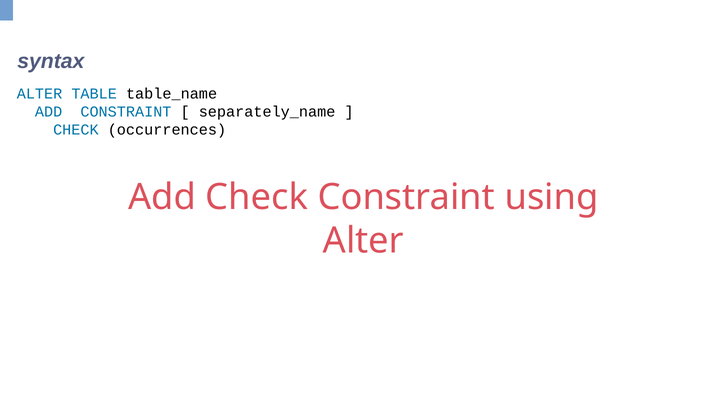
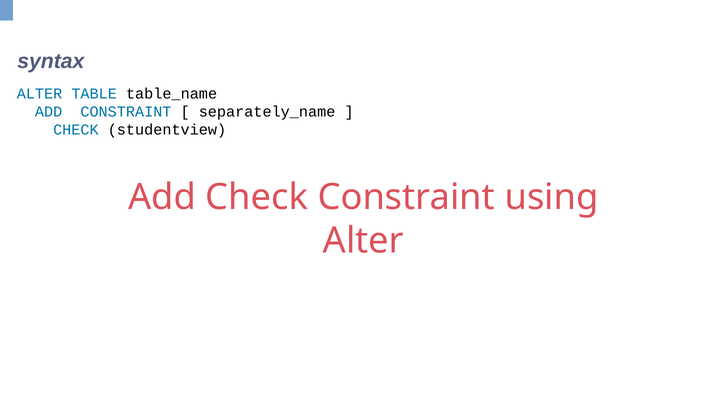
occurrences: occurrences -> studentview (167, 130)
